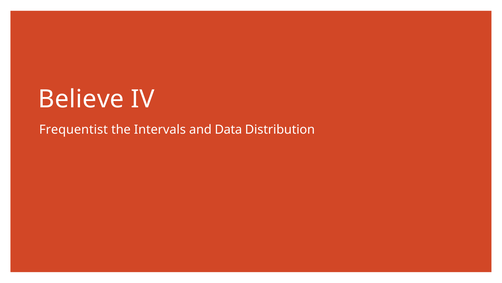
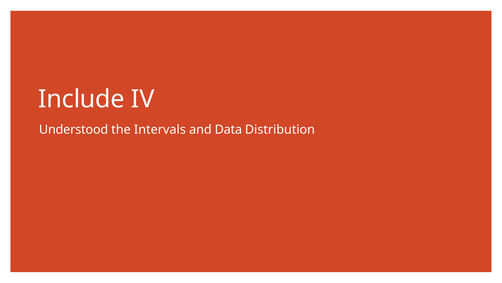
Believe: Believe -> Include (81, 99)
Frequentist: Frequentist -> Understood (74, 129)
